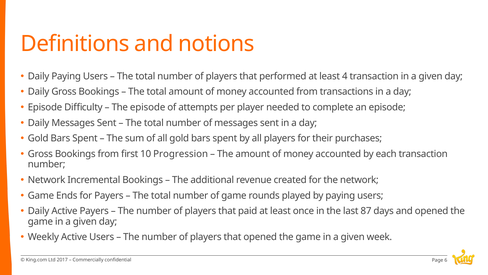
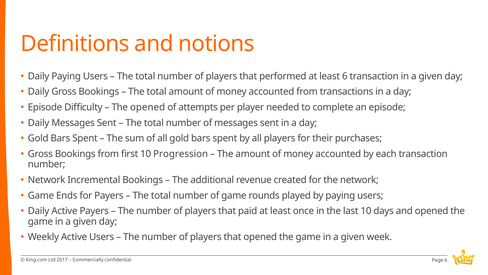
least 4: 4 -> 6 (345, 76)
The episode: episode -> opened (148, 107)
last 87: 87 -> 10 (366, 211)
